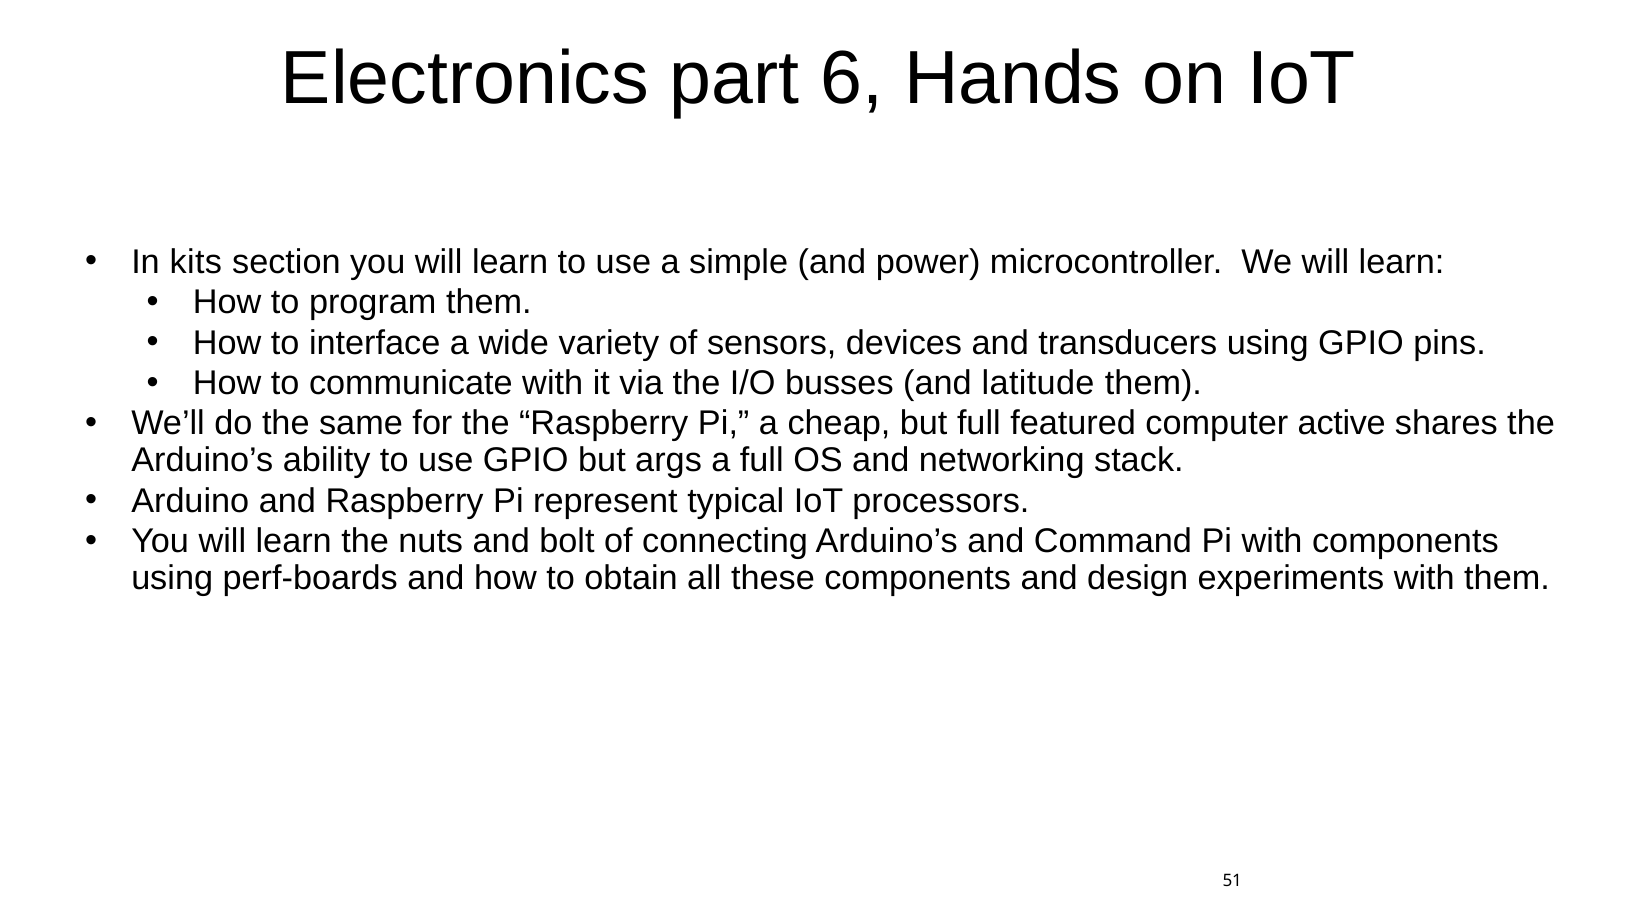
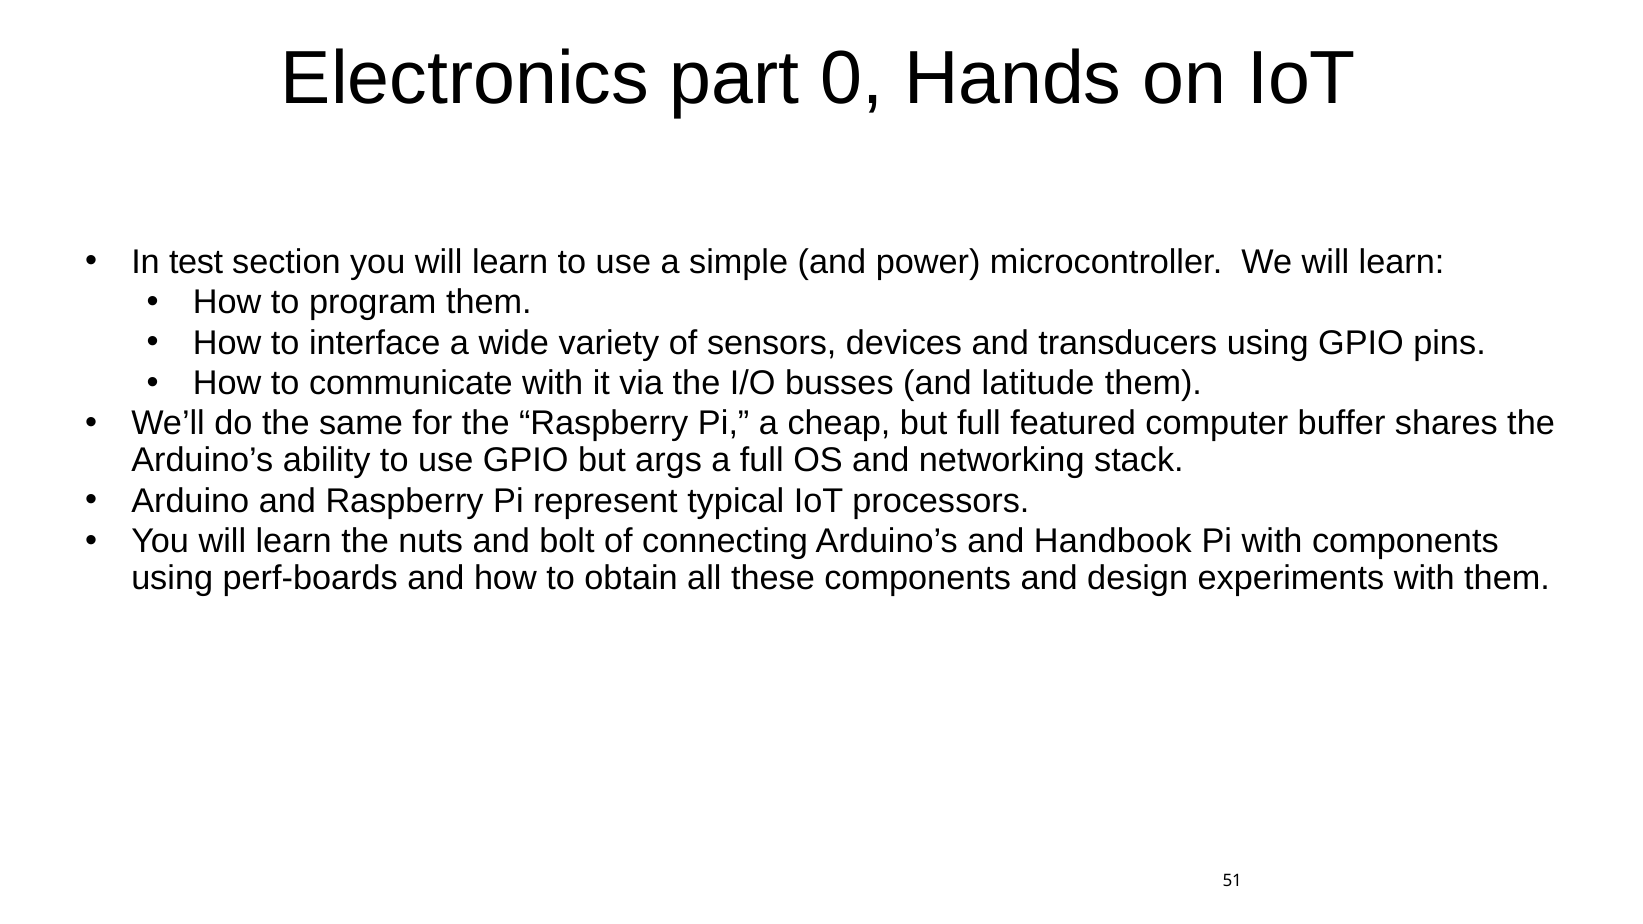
6: 6 -> 0 (852, 79)
kits: kits -> test (196, 262)
active: active -> buffer (1342, 424)
Command: Command -> Handbook (1113, 542)
